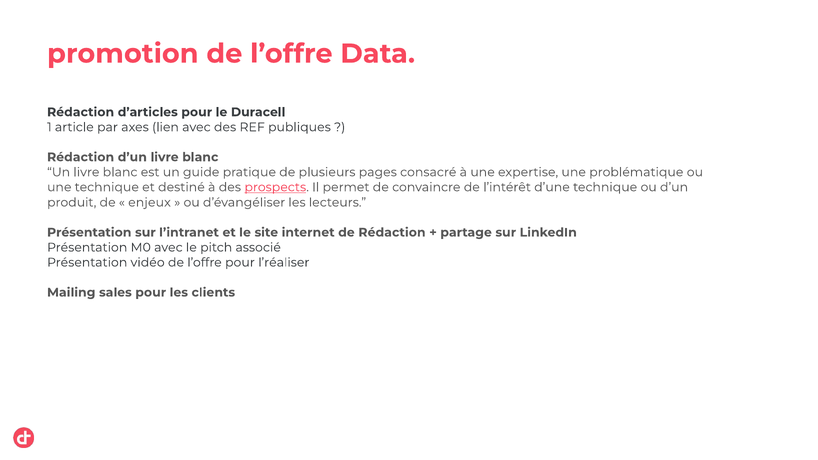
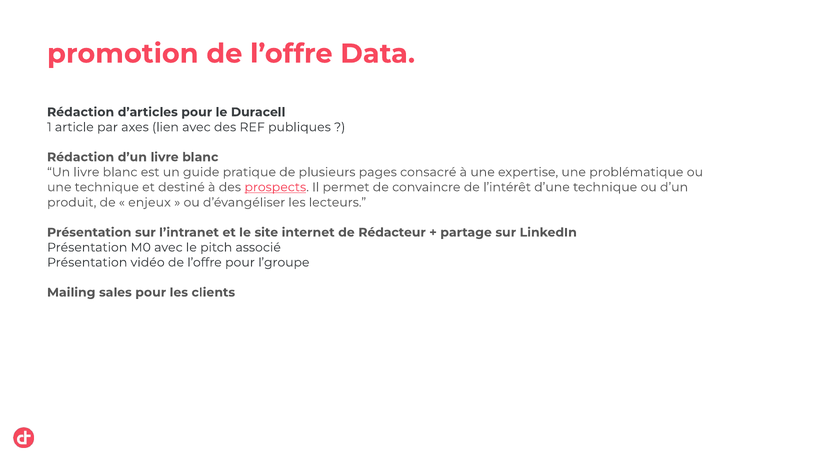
de Rédaction: Rédaction -> Rédacteur (392, 232)
l’réaliser: l’réaliser -> l’groupe (284, 262)
